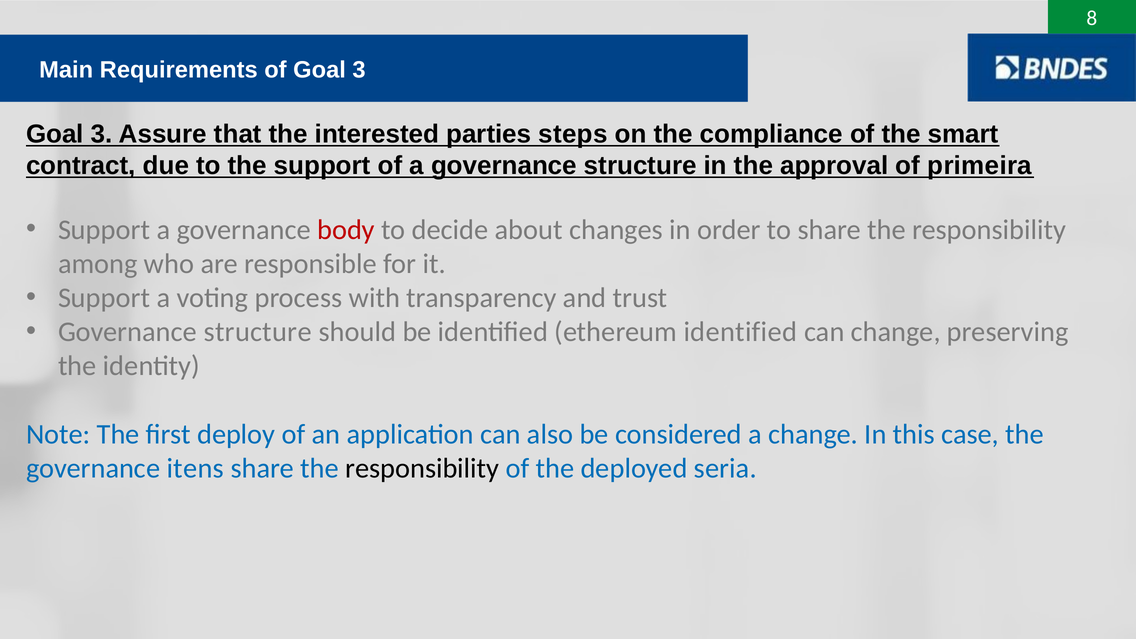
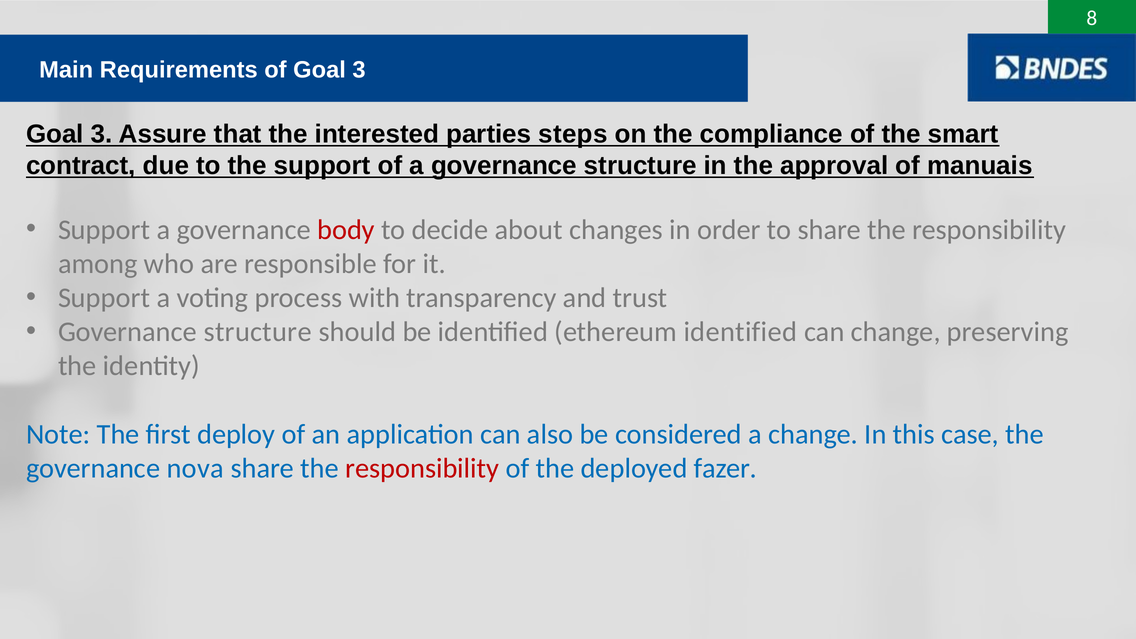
primeira: primeira -> manuais (980, 166)
itens: itens -> nova (195, 468)
responsibility colour: black -> red (422, 468)
seria: seria -> fazer (725, 468)
